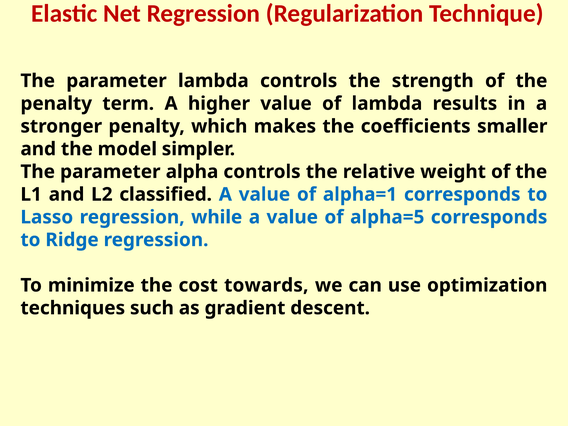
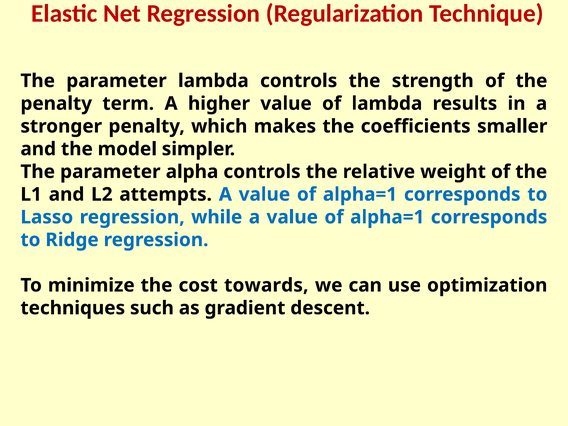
classified: classified -> attempts (166, 194)
alpha=5: alpha=5 -> alpha=1 (387, 217)
